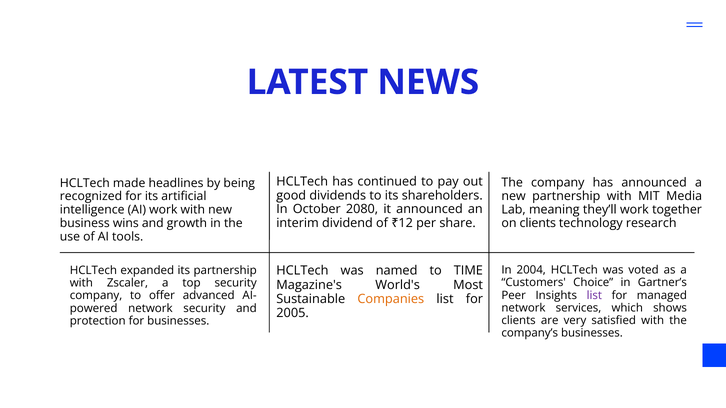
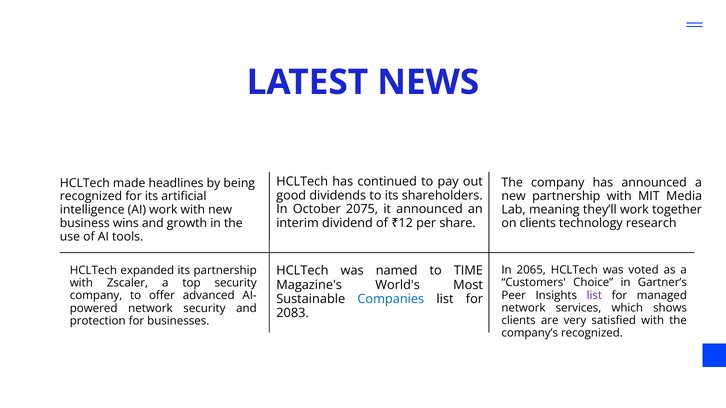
2080: 2080 -> 2075 (362, 209)
2004: 2004 -> 2065 (531, 270)
Companies colour: orange -> blue (391, 299)
2005: 2005 -> 2083 (293, 313)
company’s businesses: businesses -> recognized (592, 333)
